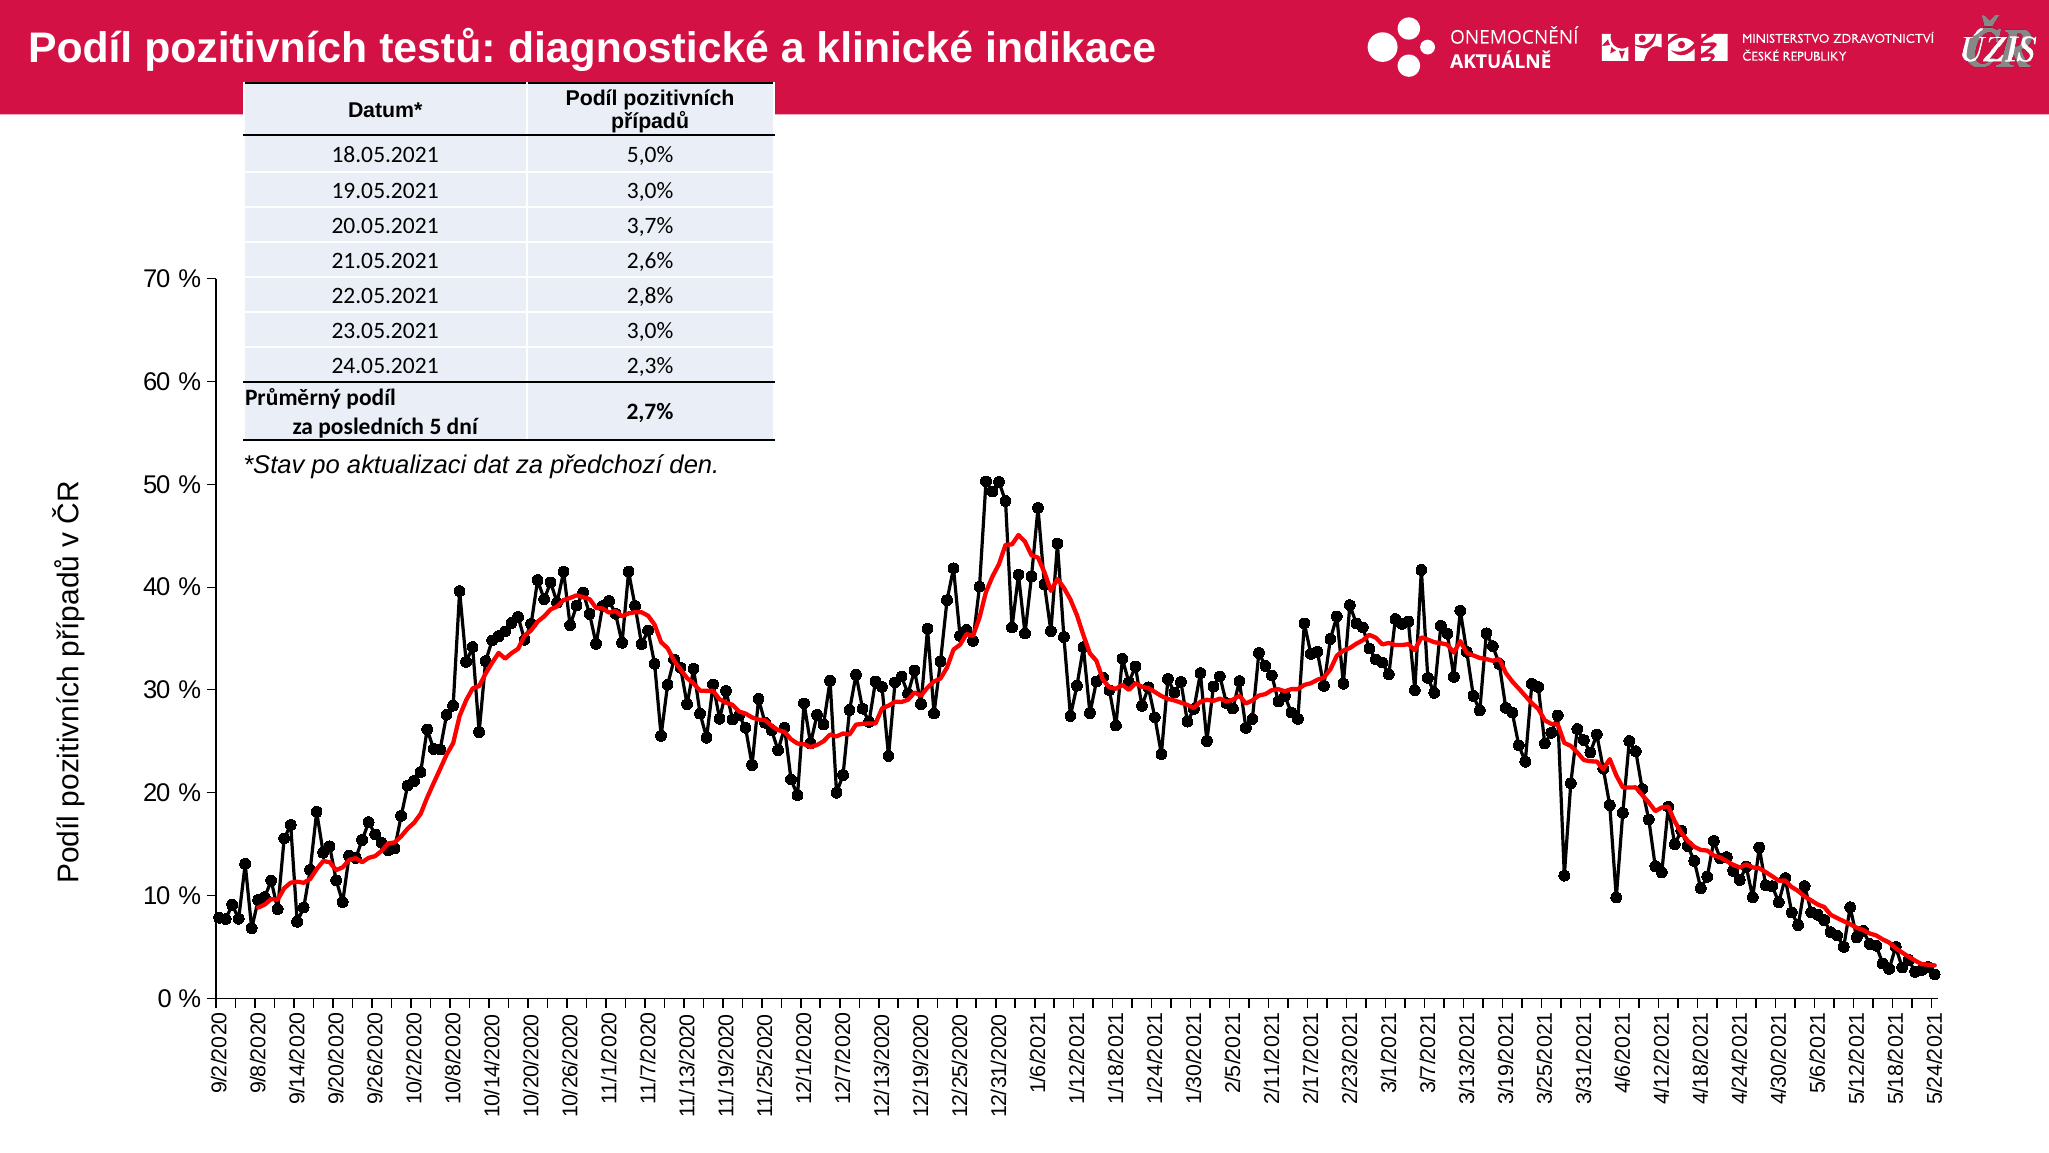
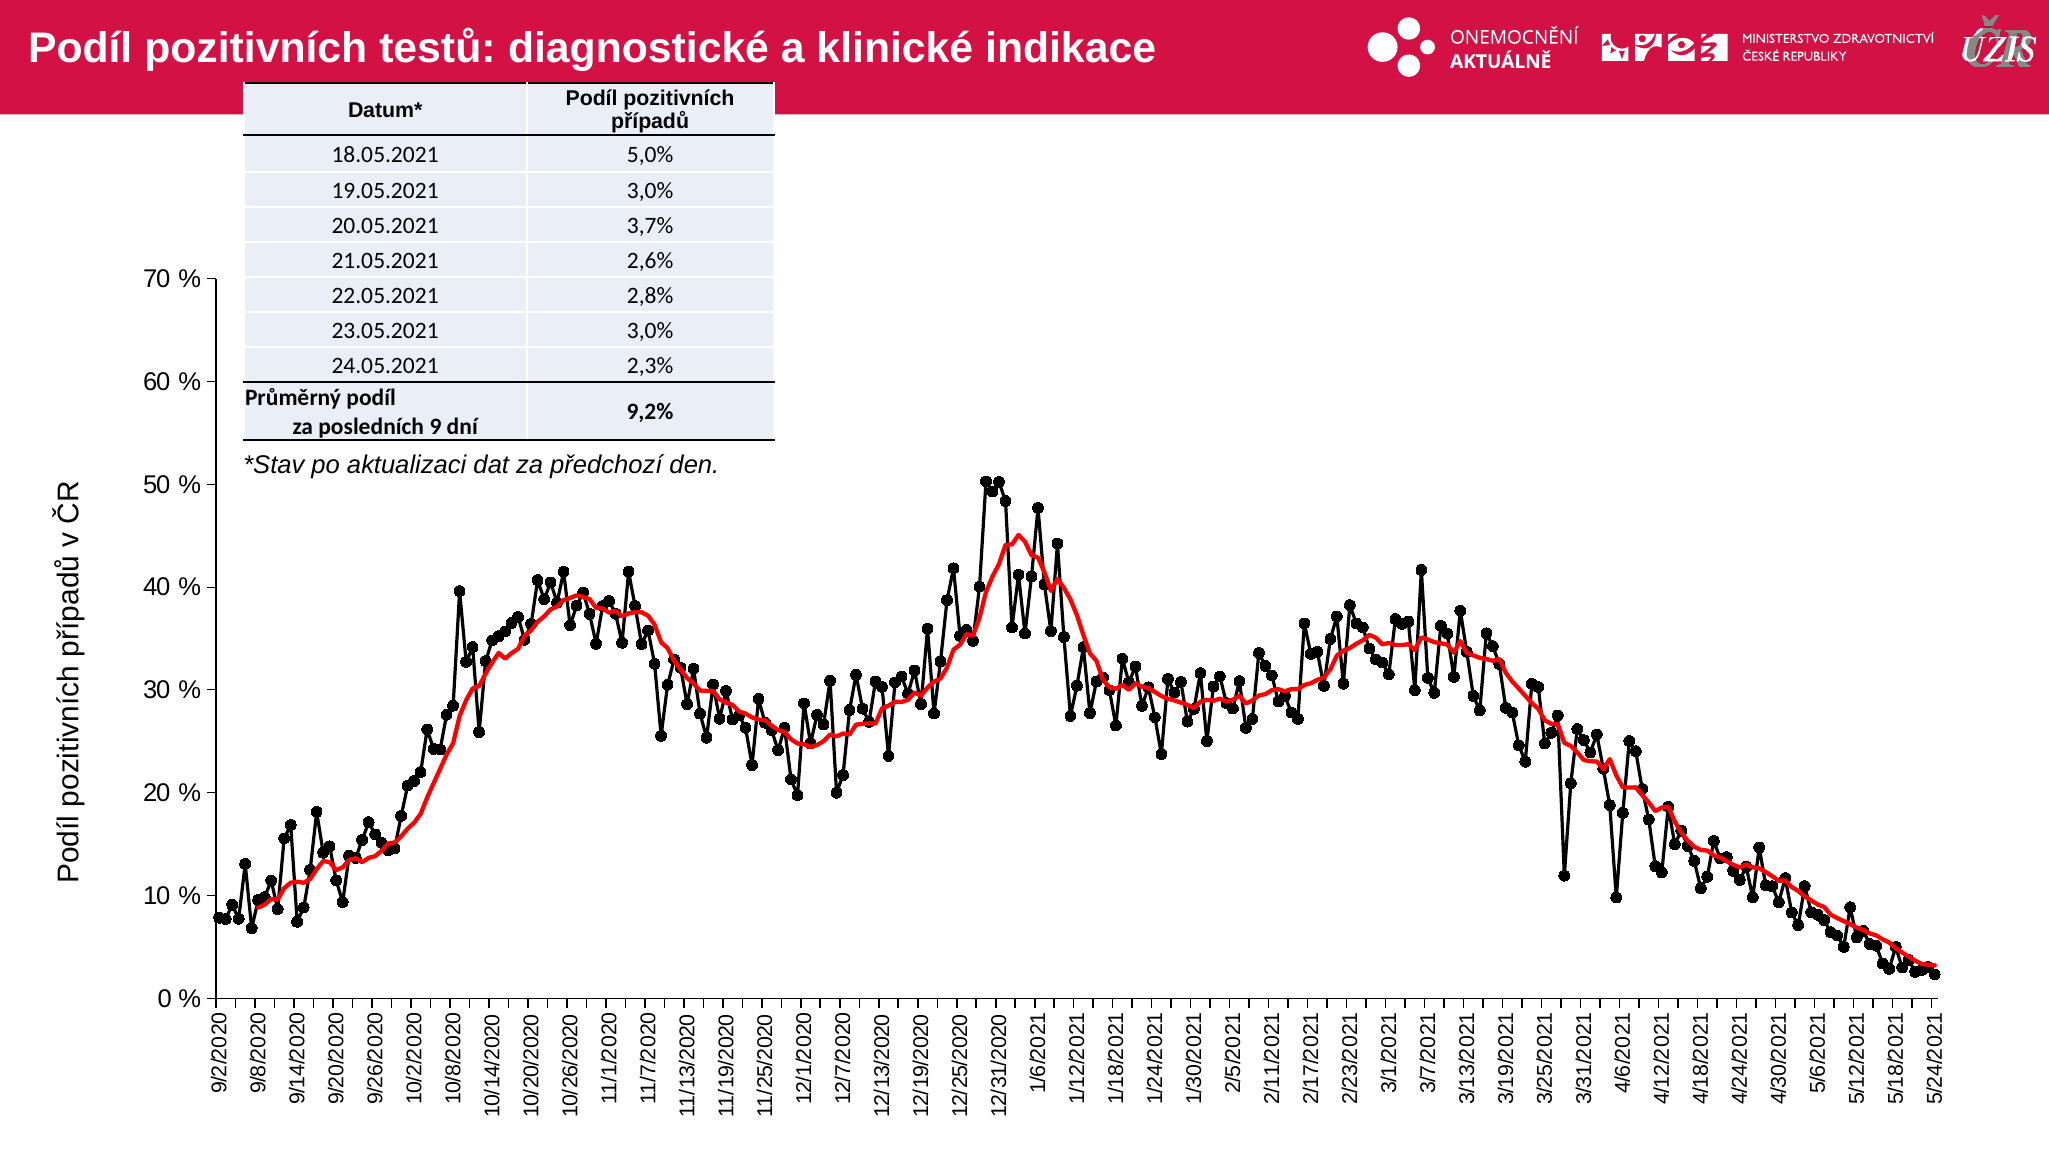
2,7%: 2,7% -> 9,2% (650, 412)
posledních 5: 5 -> 9 (436, 427)
